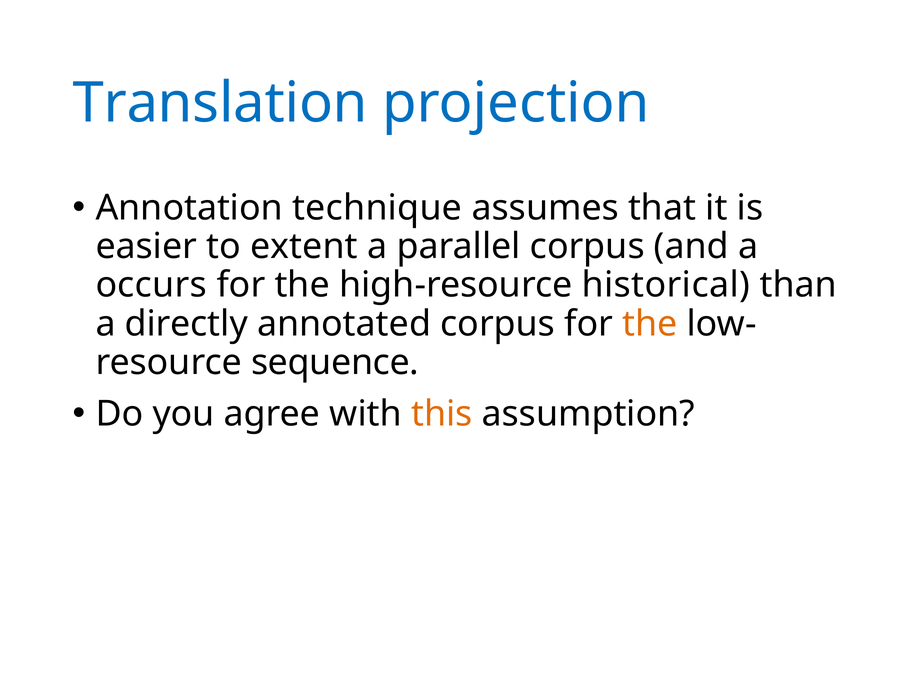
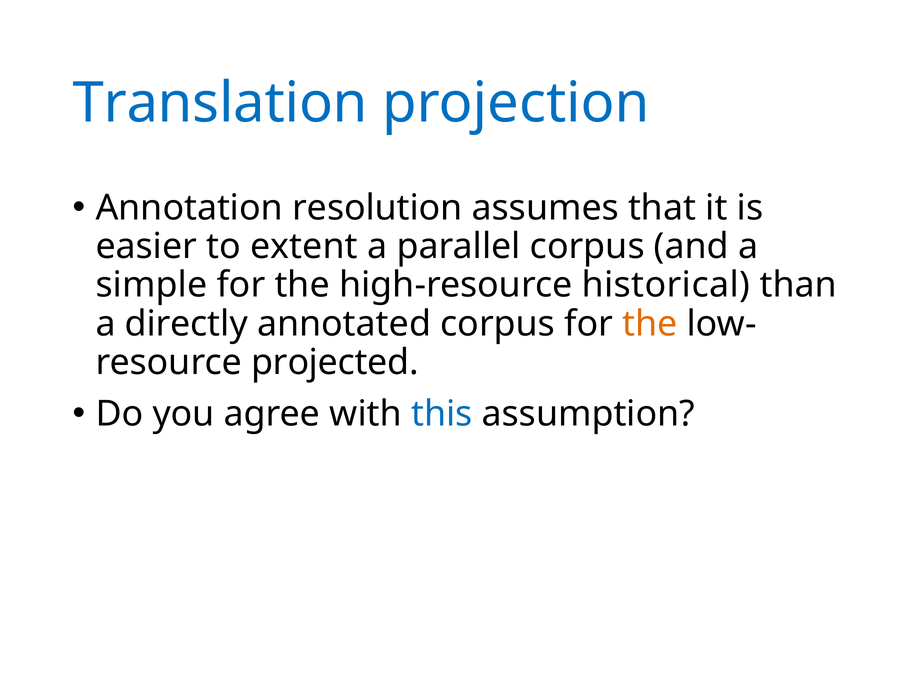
technique: technique -> resolution (377, 208)
occurs: occurs -> simple (151, 285)
sequence: sequence -> projected (335, 362)
this colour: orange -> blue (442, 414)
